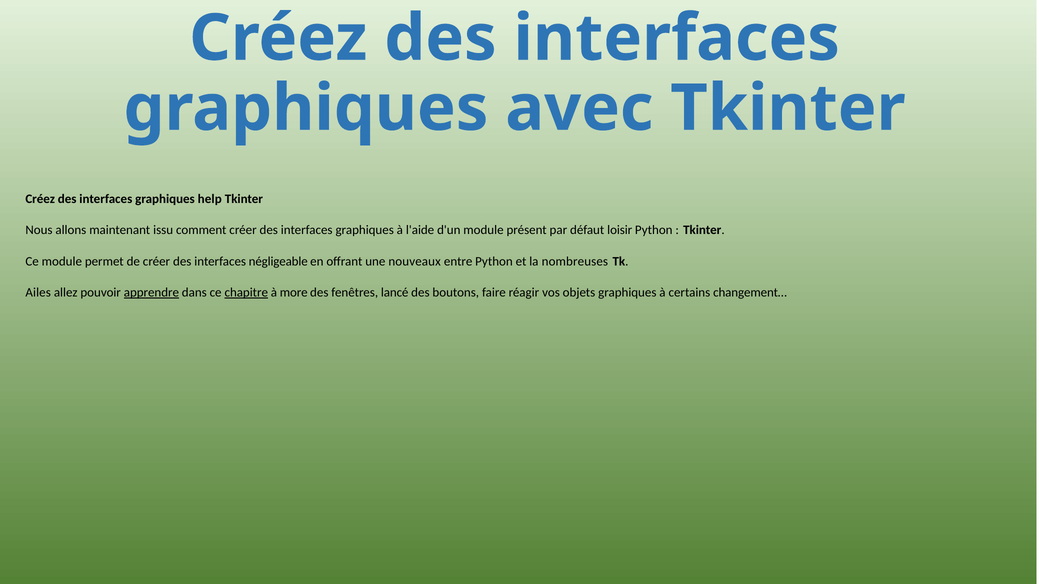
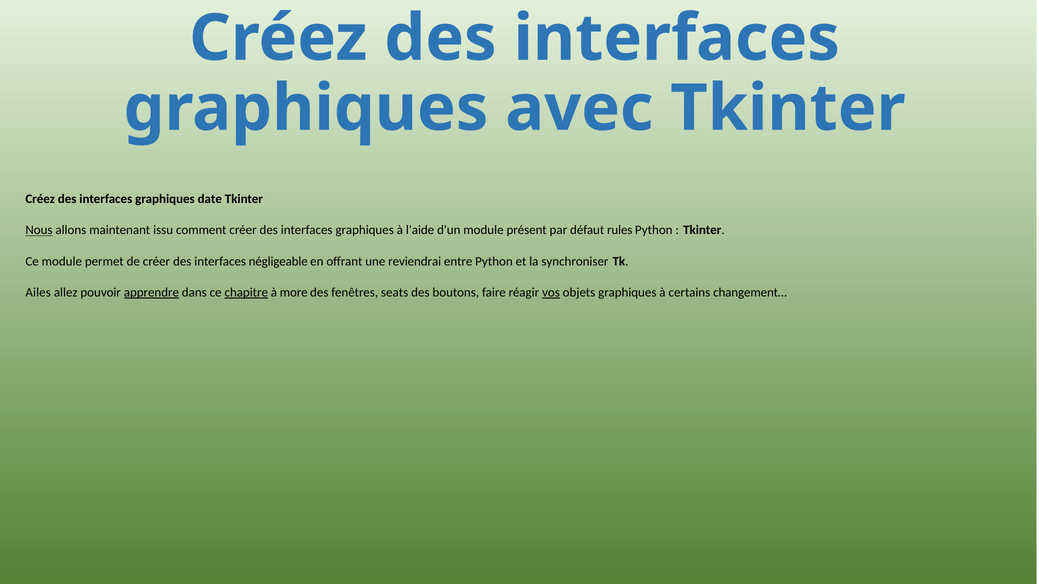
help: help -> date (210, 199)
Nous underline: none -> present (39, 230)
loisir: loisir -> rules (620, 230)
nouveaux: nouveaux -> reviendrai (415, 261)
nombreuses: nombreuses -> synchroniser (575, 261)
lancé: lancé -> seats (395, 293)
vos underline: none -> present (551, 293)
